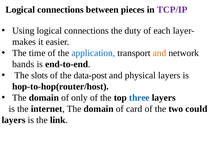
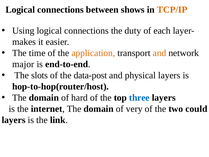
pieces: pieces -> shows (133, 10)
TCP/IP colour: purple -> orange (172, 10)
application colour: blue -> orange (93, 53)
bands: bands -> major (23, 64)
only: only -> hard (80, 98)
card: card -> very (134, 109)
